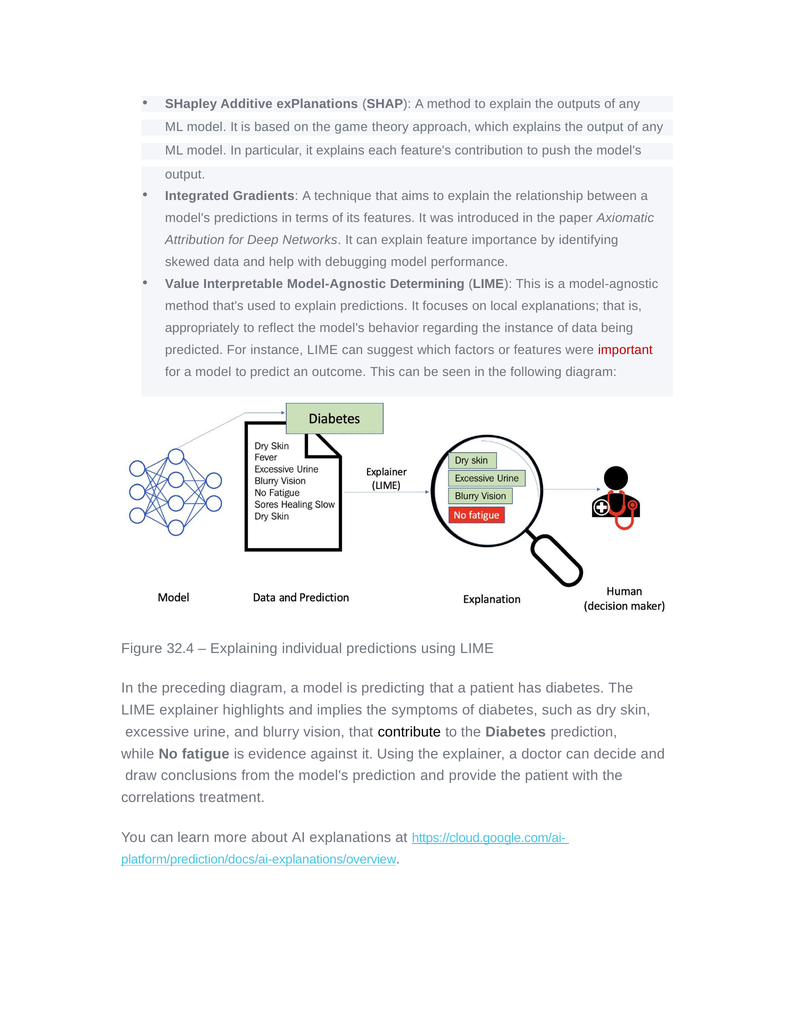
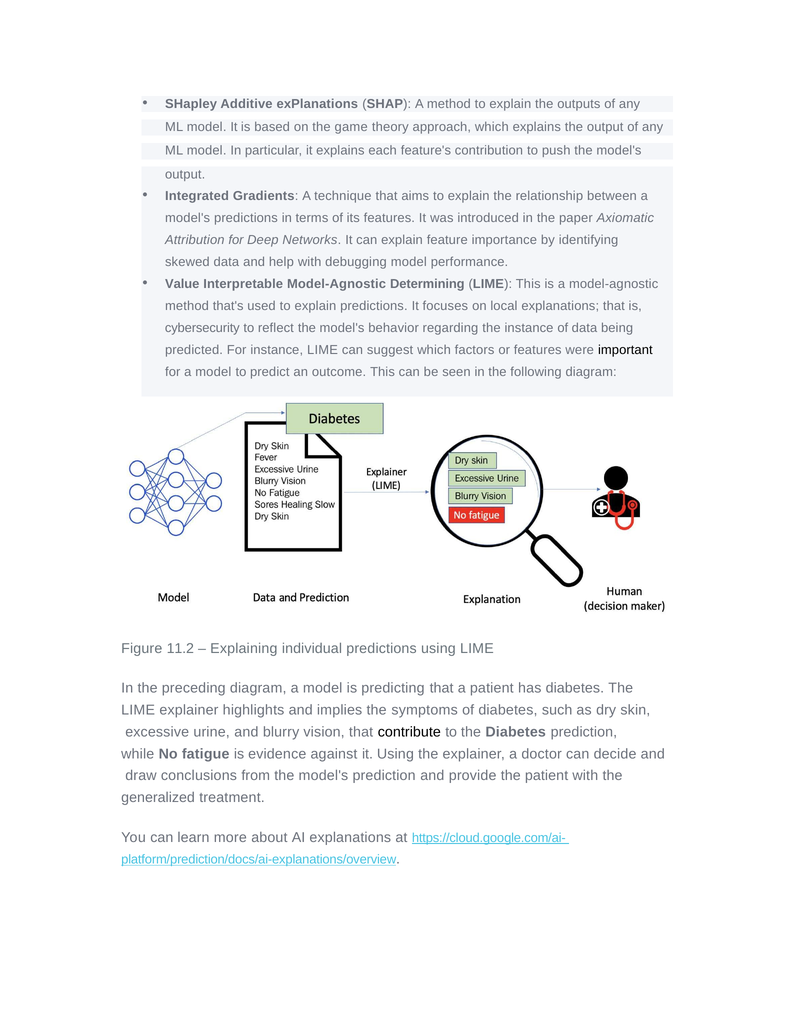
appropriately: appropriately -> cybersecurity (202, 328)
important colour: red -> black (625, 350)
32.4: 32.4 -> 11.2 (180, 649)
correlations: correlations -> generalized (158, 798)
